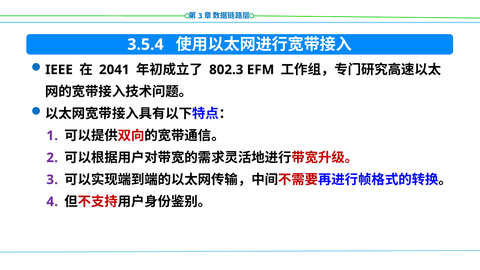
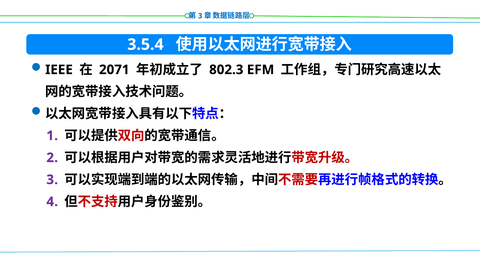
2041: 2041 -> 2071 (114, 70)
